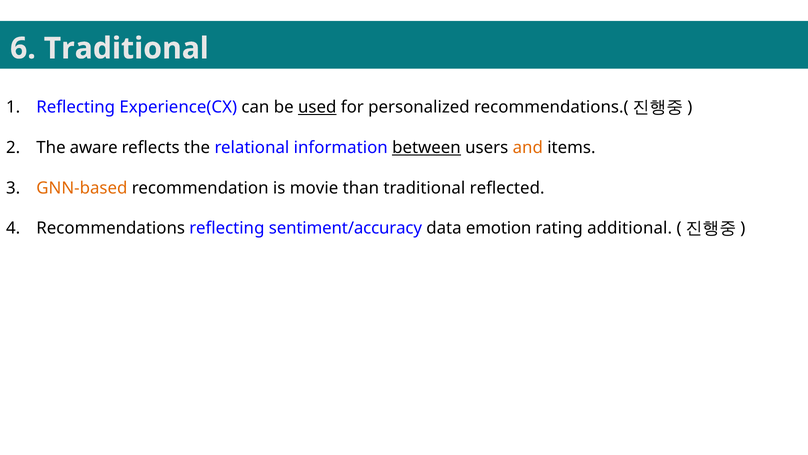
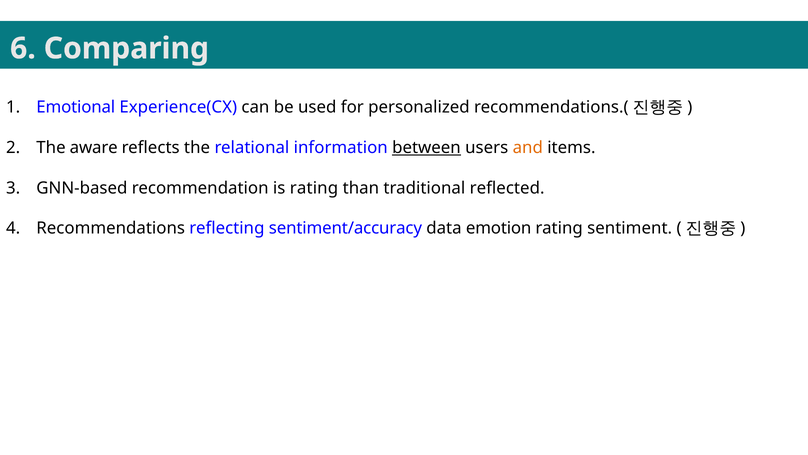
6 Traditional: Traditional -> Comparing (126, 48)
Reflecting: Reflecting -> Emotional (76, 107)
used underline: present -> none (317, 107)
GNN-based colour: orange -> black (82, 188)
is movie: movie -> rating (314, 188)
additional: additional -> sentiment (630, 228)
